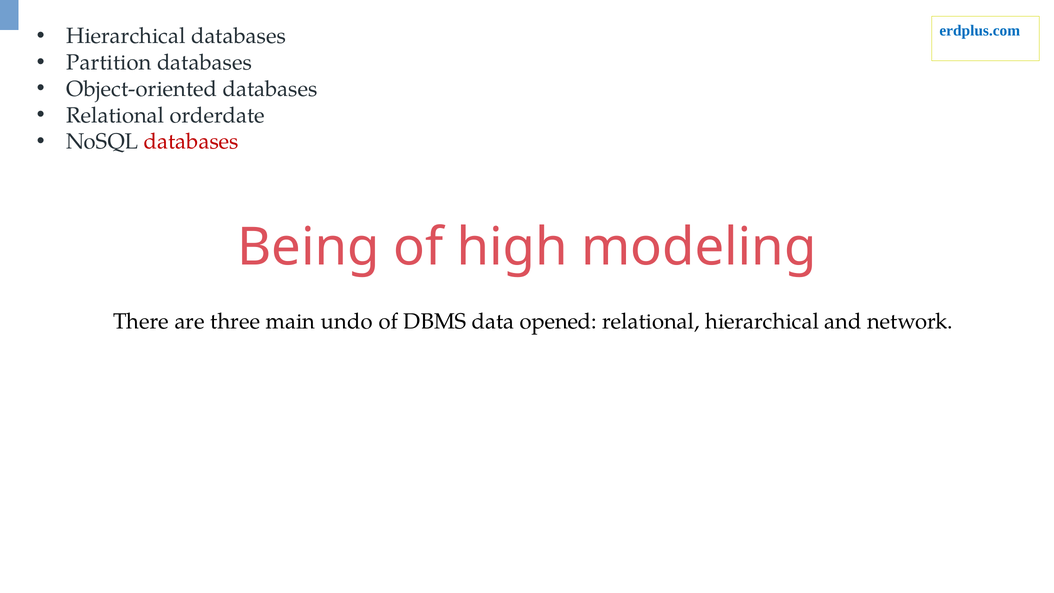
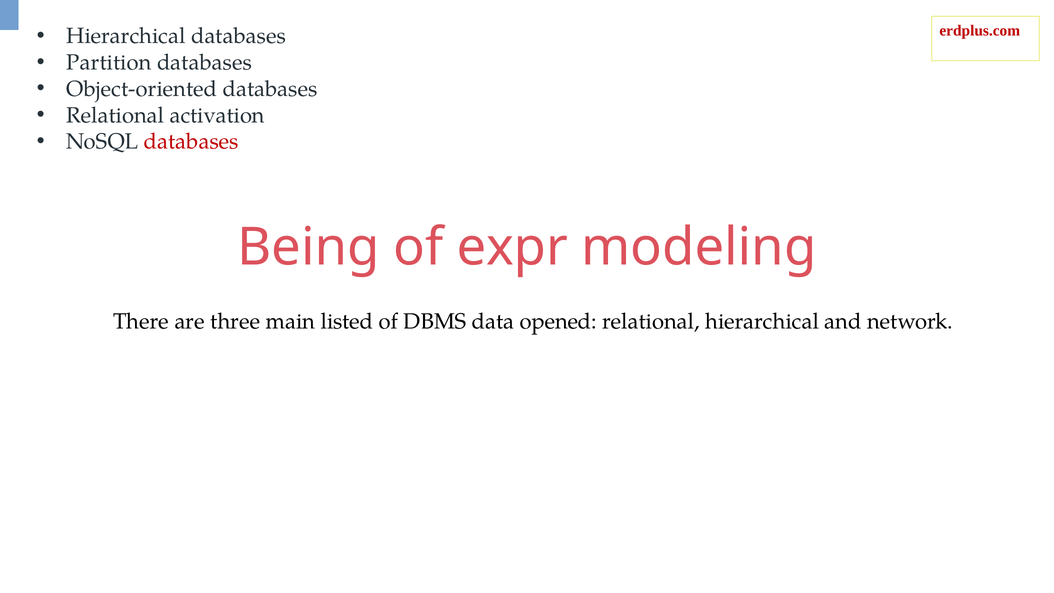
erdplus.com colour: blue -> red (980, 30)
orderdate: orderdate -> activation (217, 115)
high: high -> expr (512, 247)
undo: undo -> listed (347, 321)
